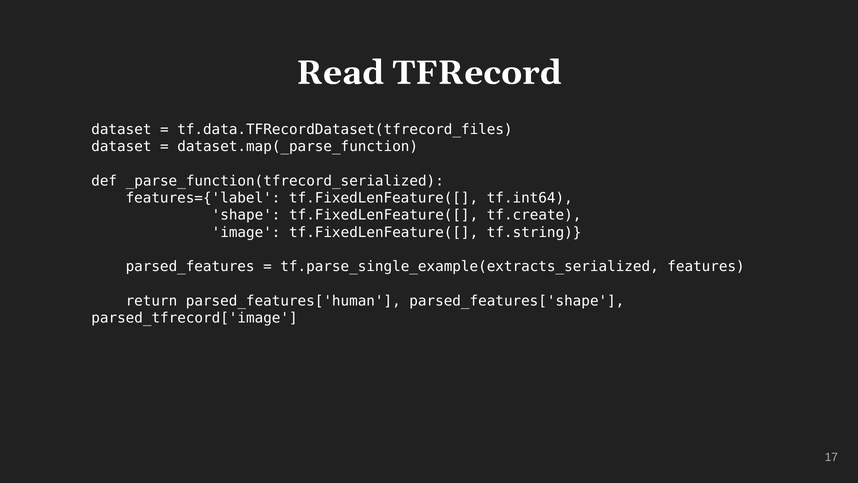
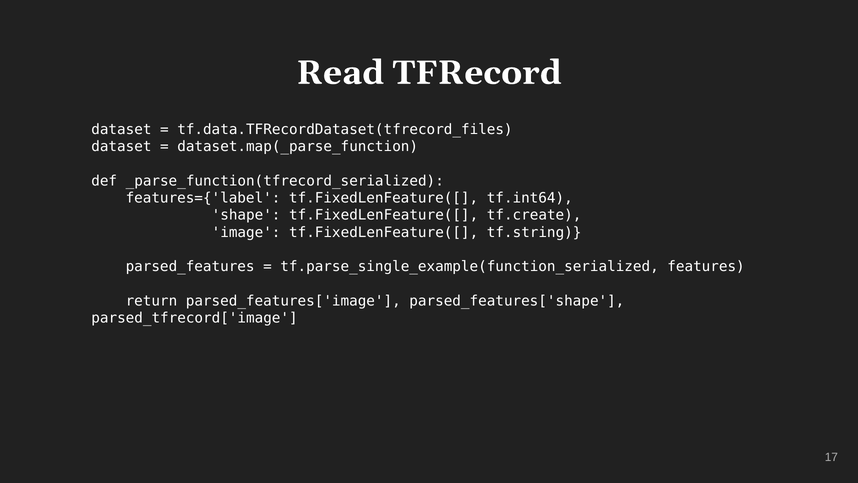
tf.parse_single_example(extracts_serialized: tf.parse_single_example(extracts_serialized -> tf.parse_single_example(function_serialized (470, 266)
parsed_features['human: parsed_features['human -> parsed_features['image (293, 301)
